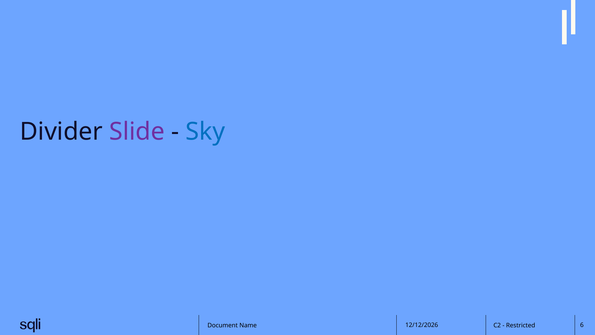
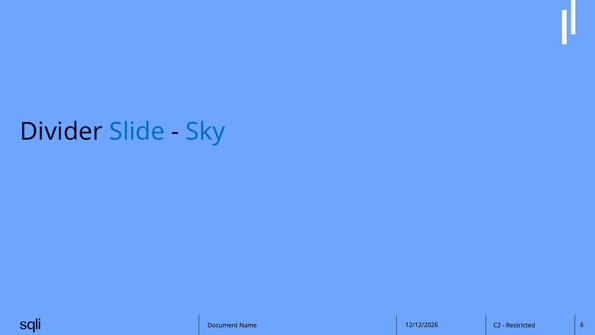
Slide colour: purple -> blue (137, 131)
